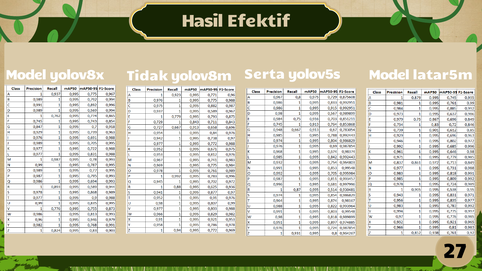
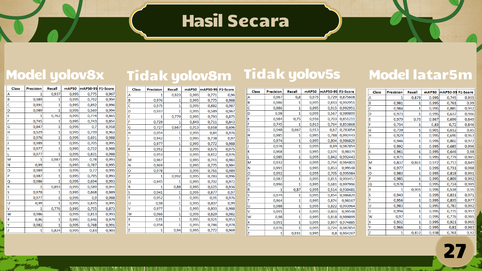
Efektif: Efektif -> Secara (259, 21)
yolov8m Serta: Serta -> Tidak (264, 74)
